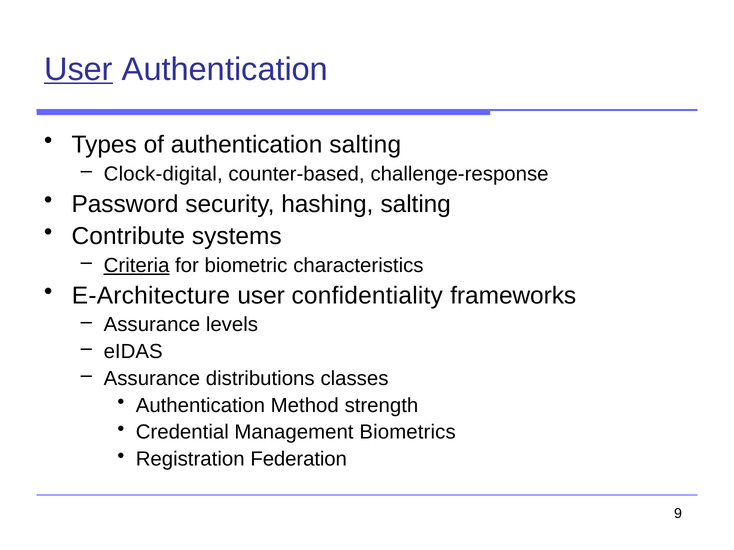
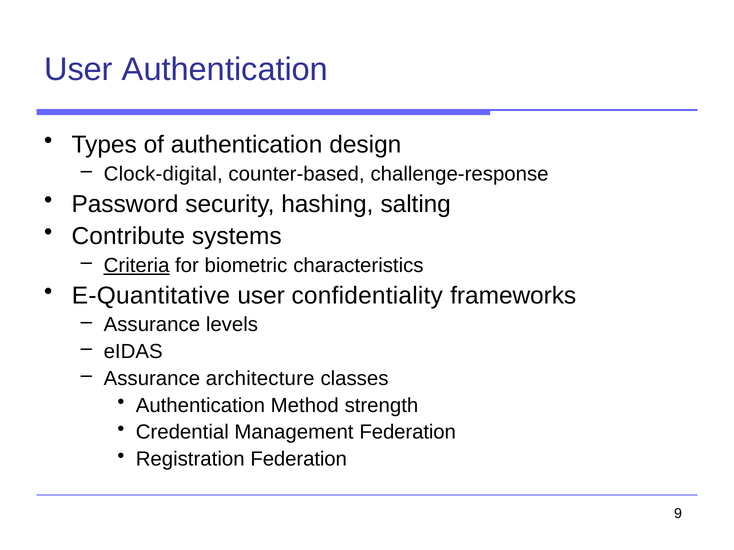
User underline: present -> none (78, 69)
authentication salting: salting -> design (365, 145)
E-Architecture: E-Architecture -> E-Quantitative (151, 296)
distributions: distributions -> architecture (260, 379)
Management Biometrics: Biometrics -> Federation (408, 433)
